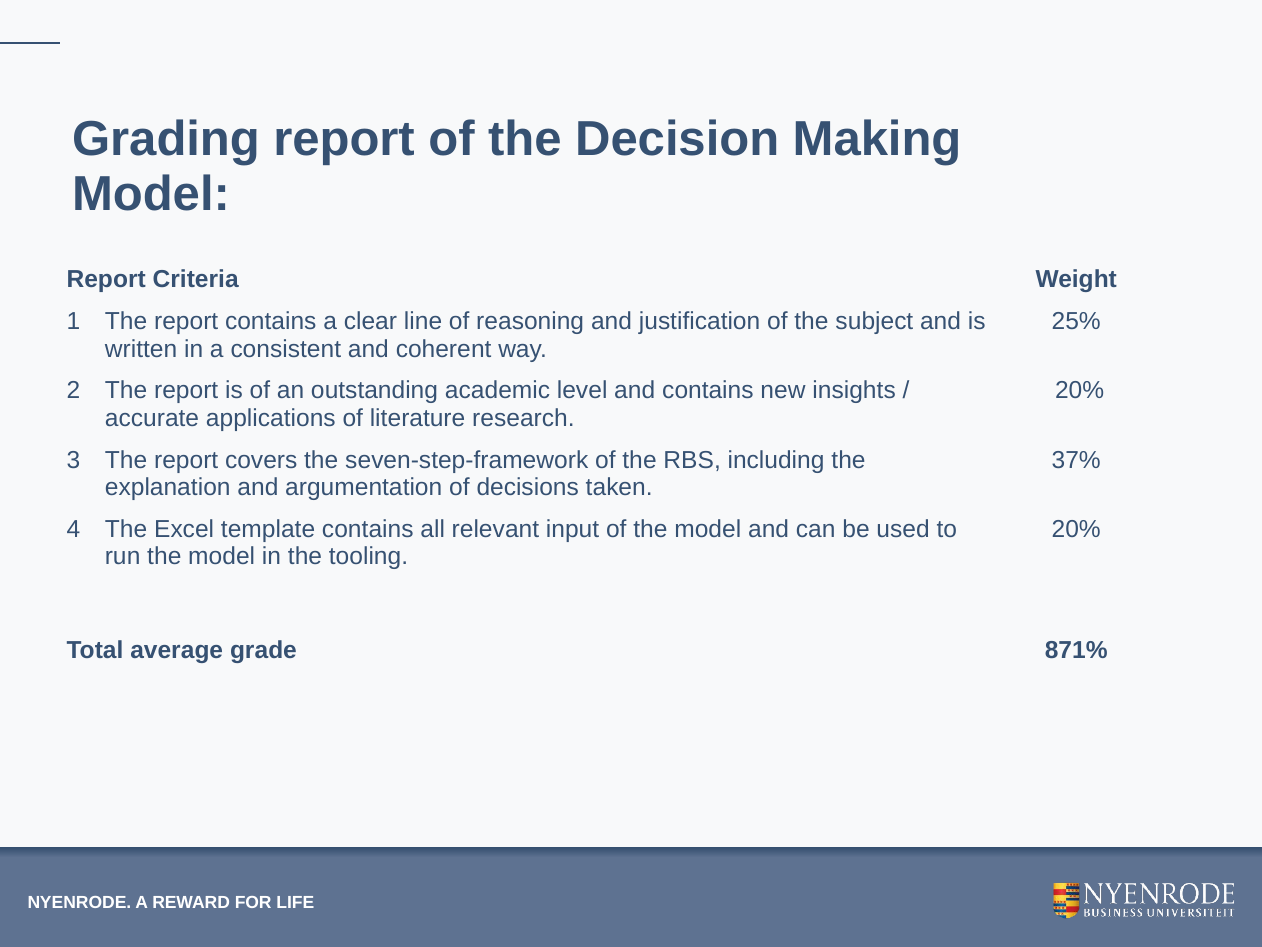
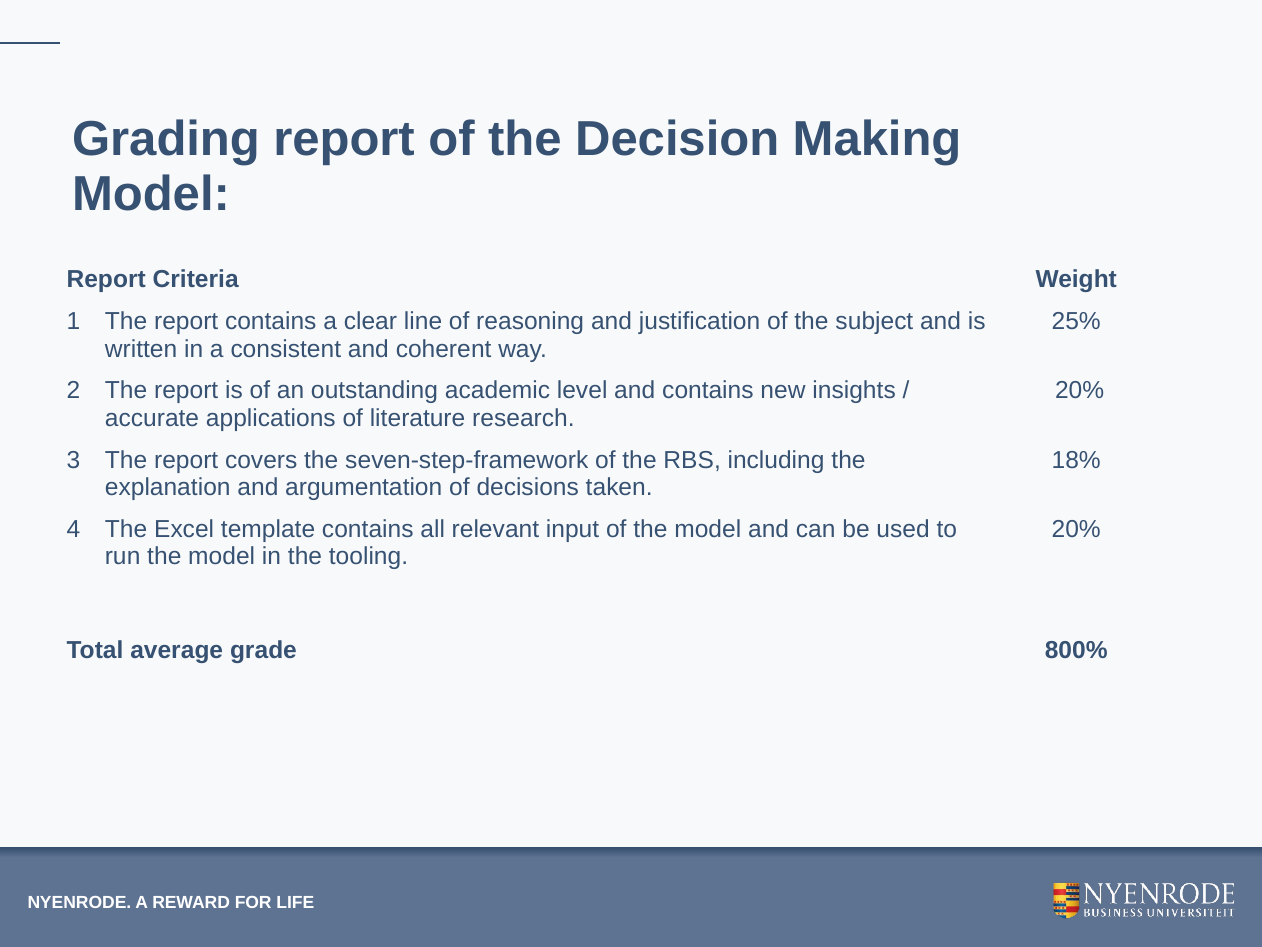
37%: 37% -> 18% (1076, 460)
871%: 871% -> 800% (1076, 651)
